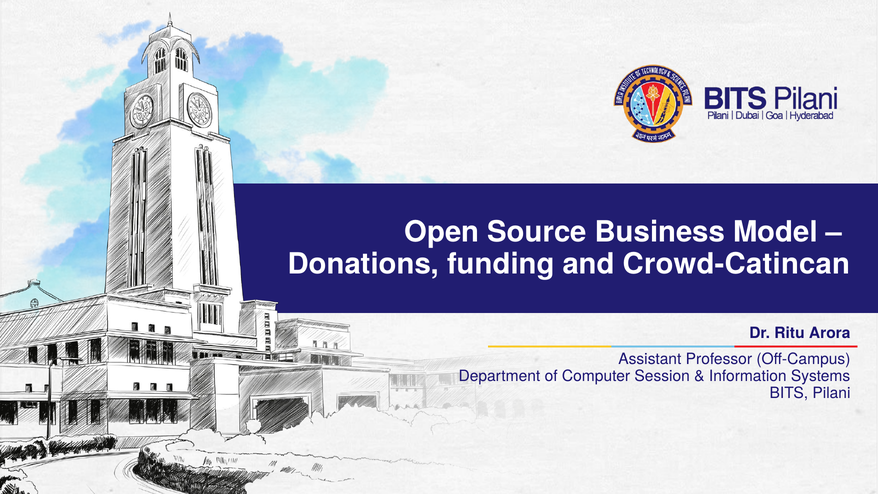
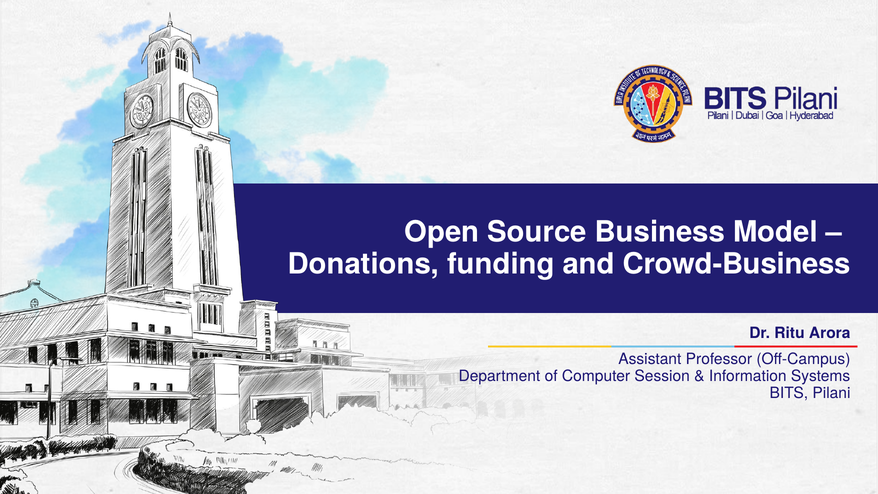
Crowd-Catincan: Crowd-Catincan -> Crowd-Business (737, 264)
